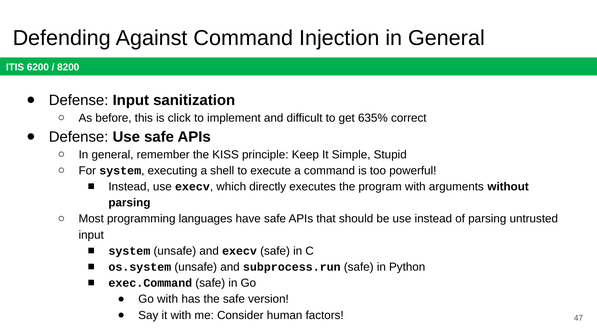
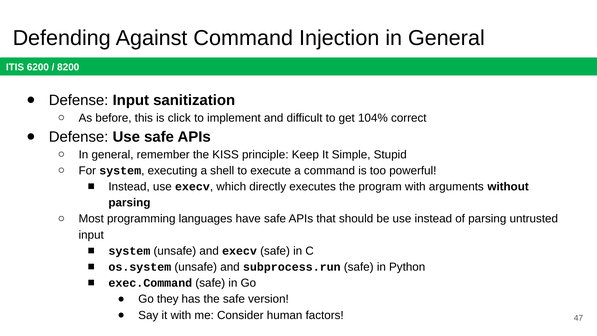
635%: 635% -> 104% (373, 118)
Go with: with -> they (168, 299)
